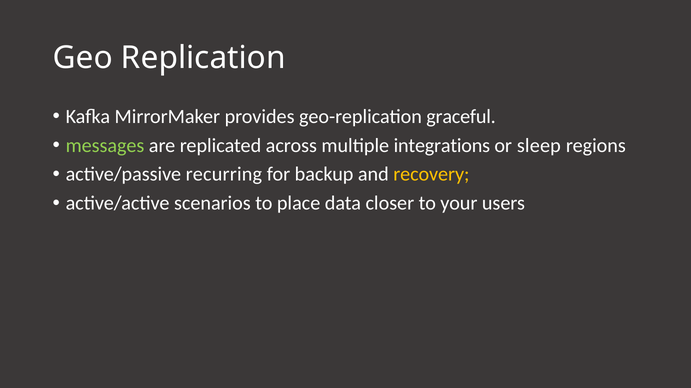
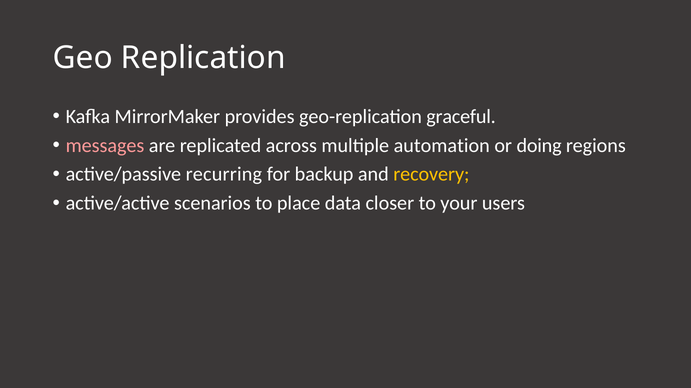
messages colour: light green -> pink (105, 146)
integrations: integrations -> automation (442, 146)
sleep: sleep -> doing (539, 146)
